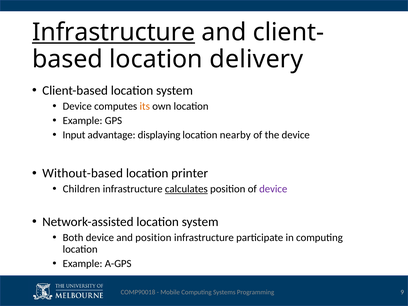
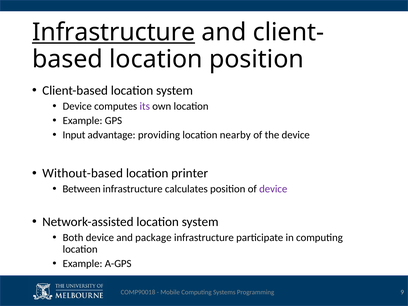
location delivery: delivery -> position (256, 59)
its colour: orange -> purple (145, 106)
displaying: displaying -> providing (159, 135)
Children: Children -> Between (82, 189)
calculates underline: present -> none (186, 189)
and position: position -> package (153, 238)
